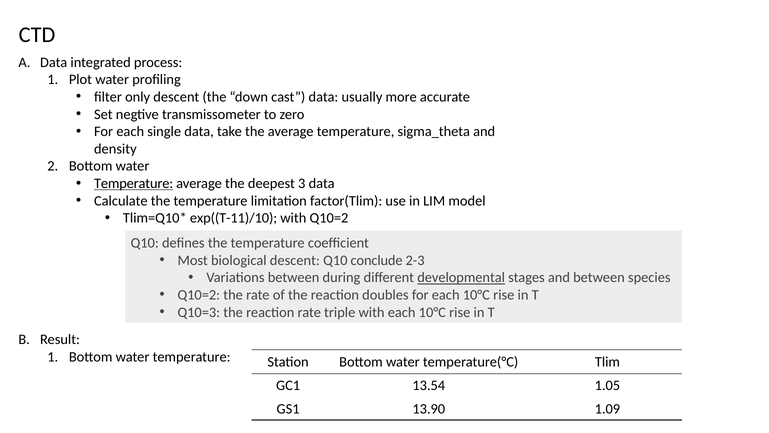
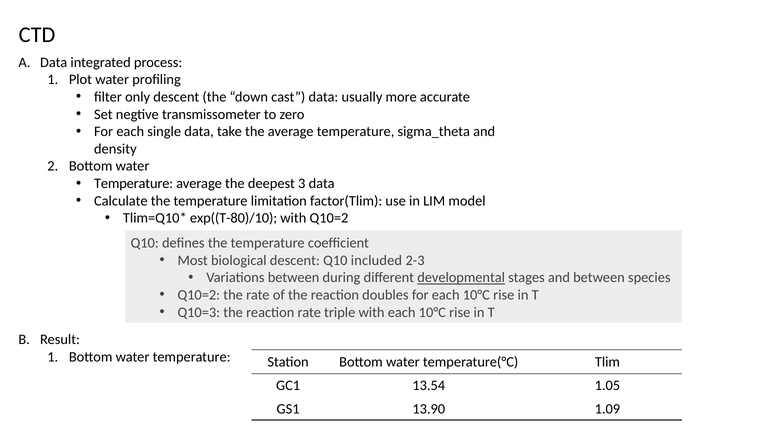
Temperature underline: present -> none (134, 183)
exp((T-11)/10: exp((T-11)/10 -> exp((T-80)/10 (234, 218)
conclude: conclude -> included (376, 260)
